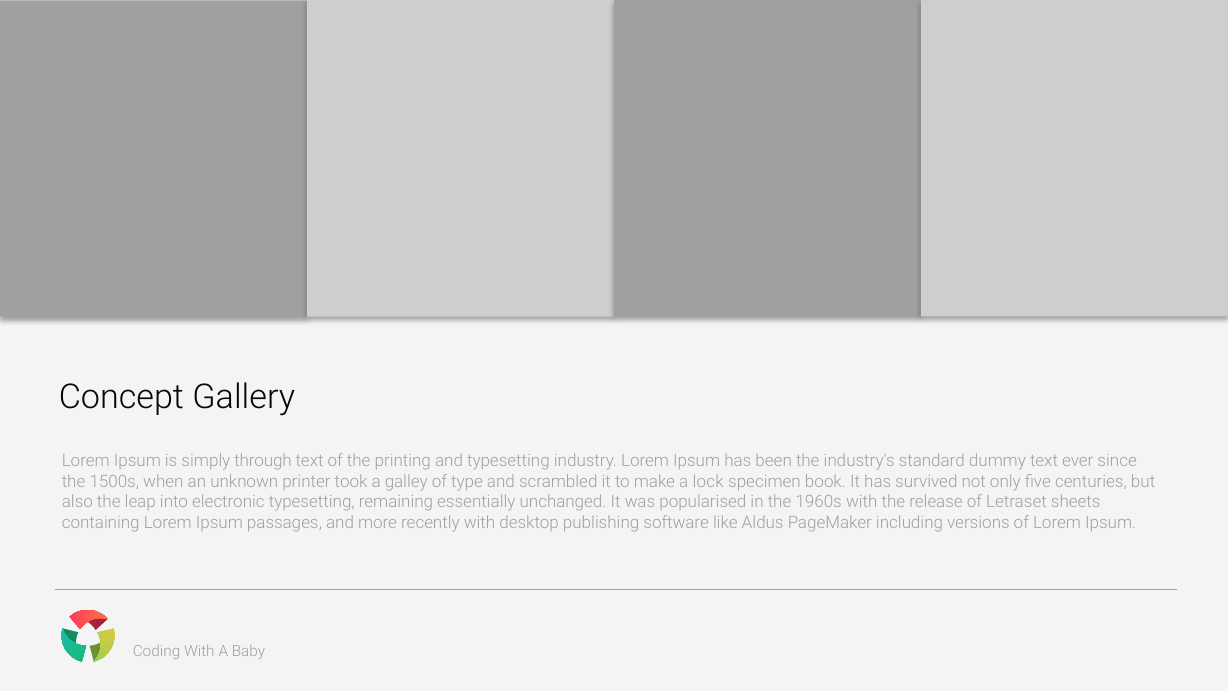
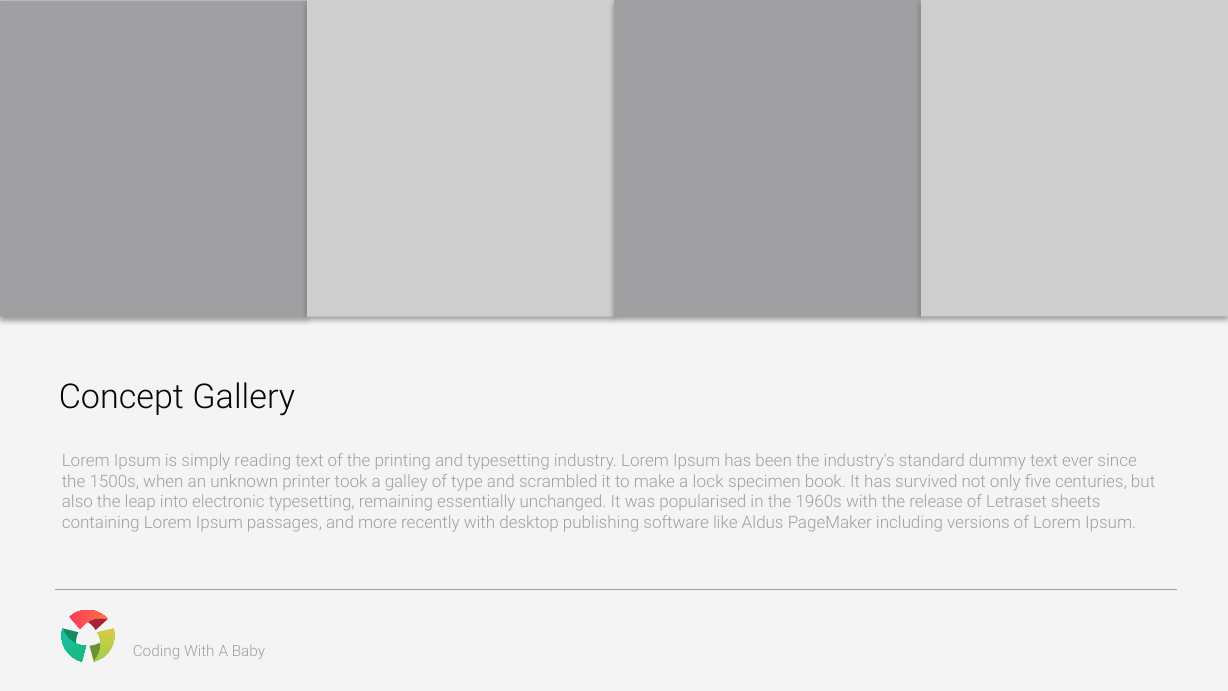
through: through -> reading (263, 461)
